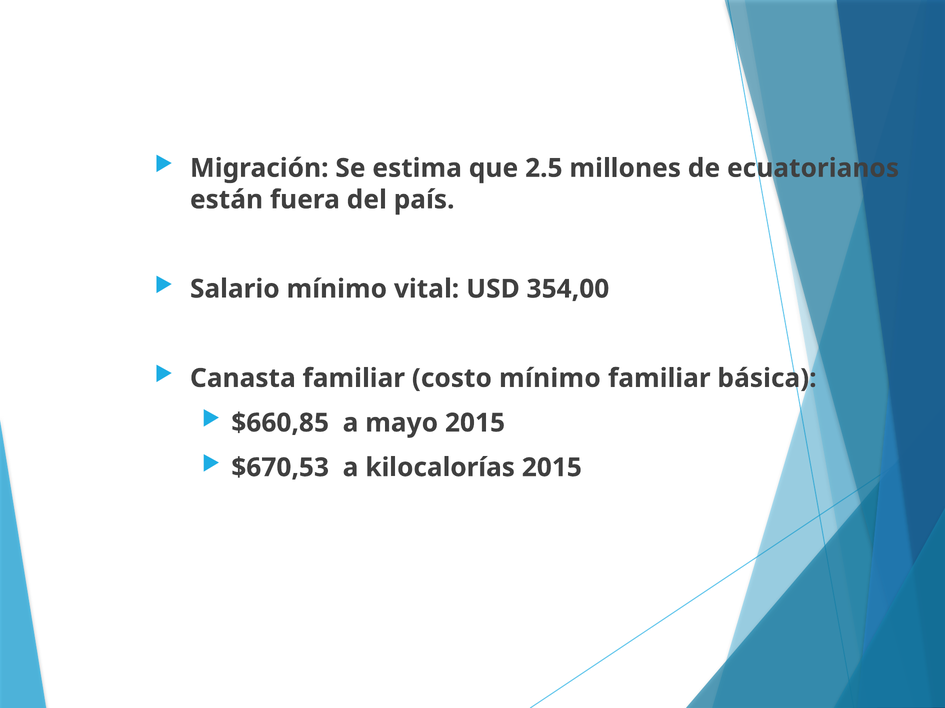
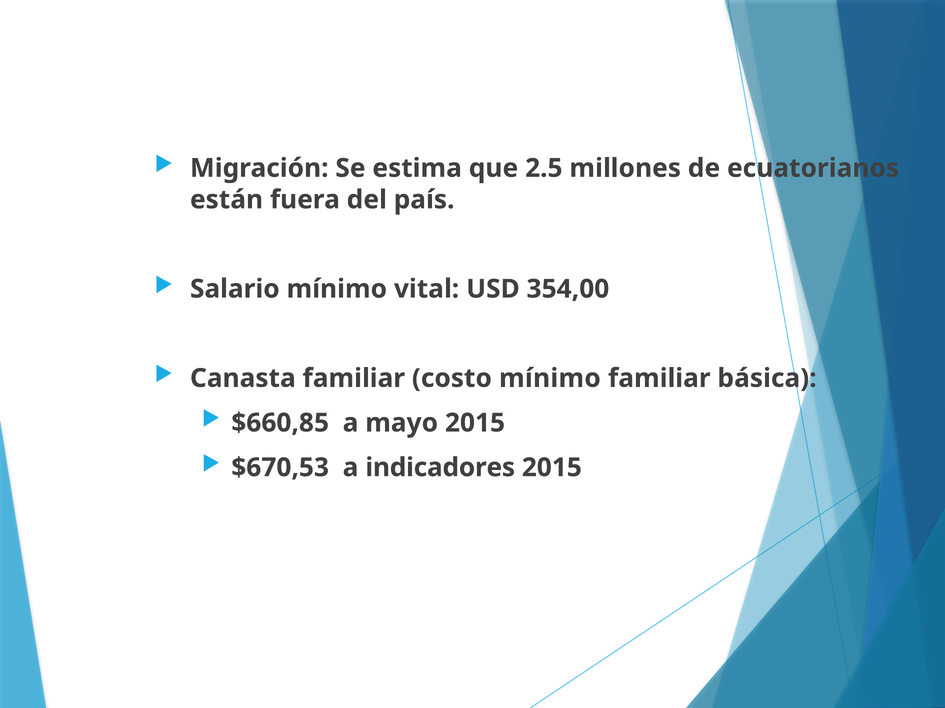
kilocalorías: kilocalorías -> indicadores (440, 468)
